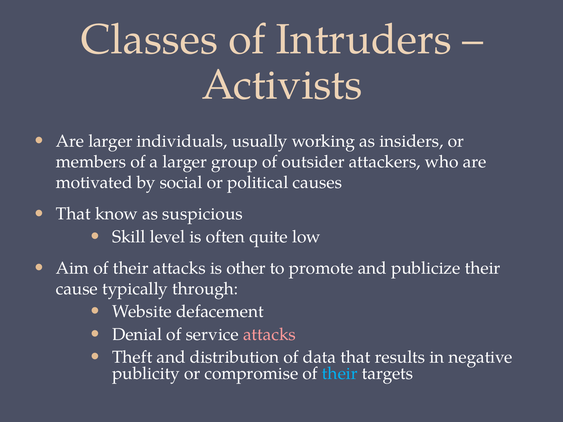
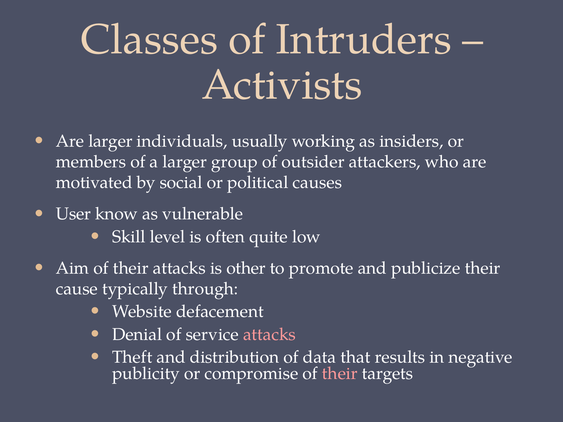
That: That -> User (73, 214)
suspicious: suspicious -> vulnerable (203, 214)
their colour: light blue -> pink (340, 374)
